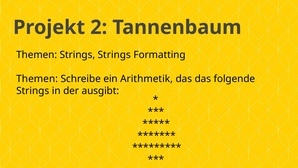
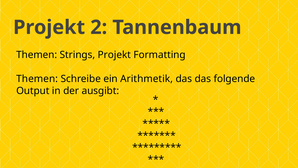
Strings Strings: Strings -> Projekt (114, 55)
Strings: Strings -> Output (33, 91)
